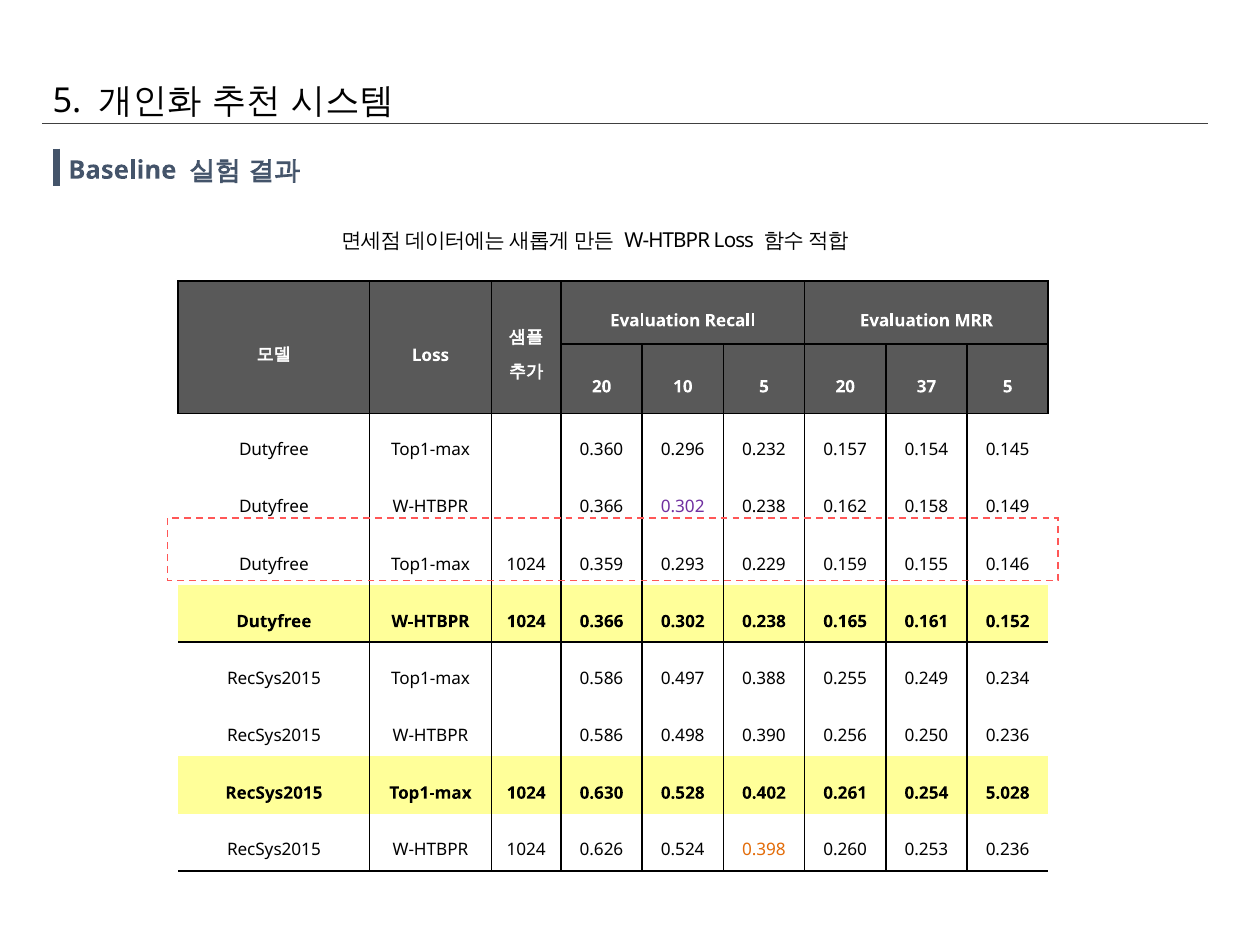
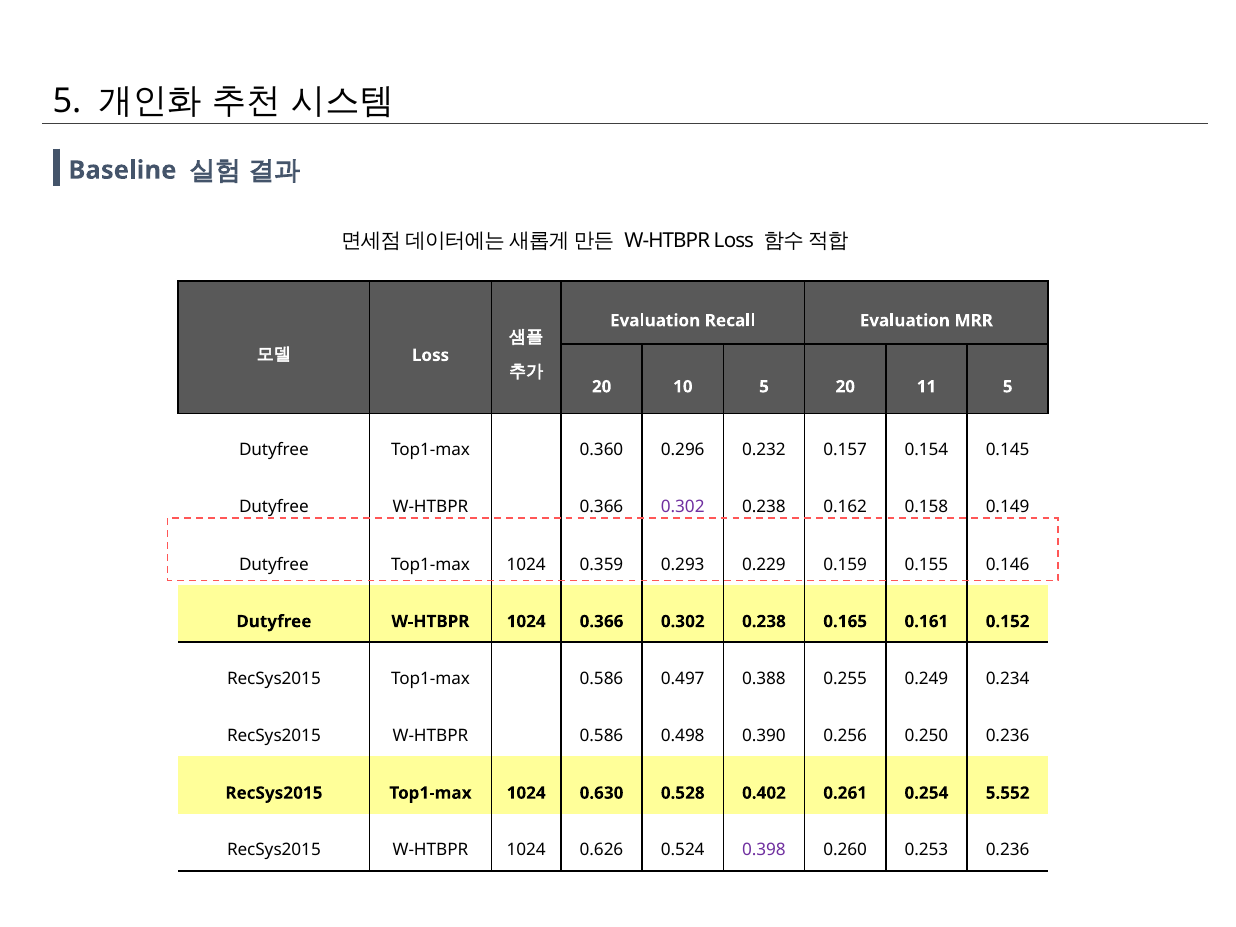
37: 37 -> 11 (927, 387)
5.028: 5.028 -> 5.552 (1008, 793)
0.398 colour: orange -> purple (764, 850)
